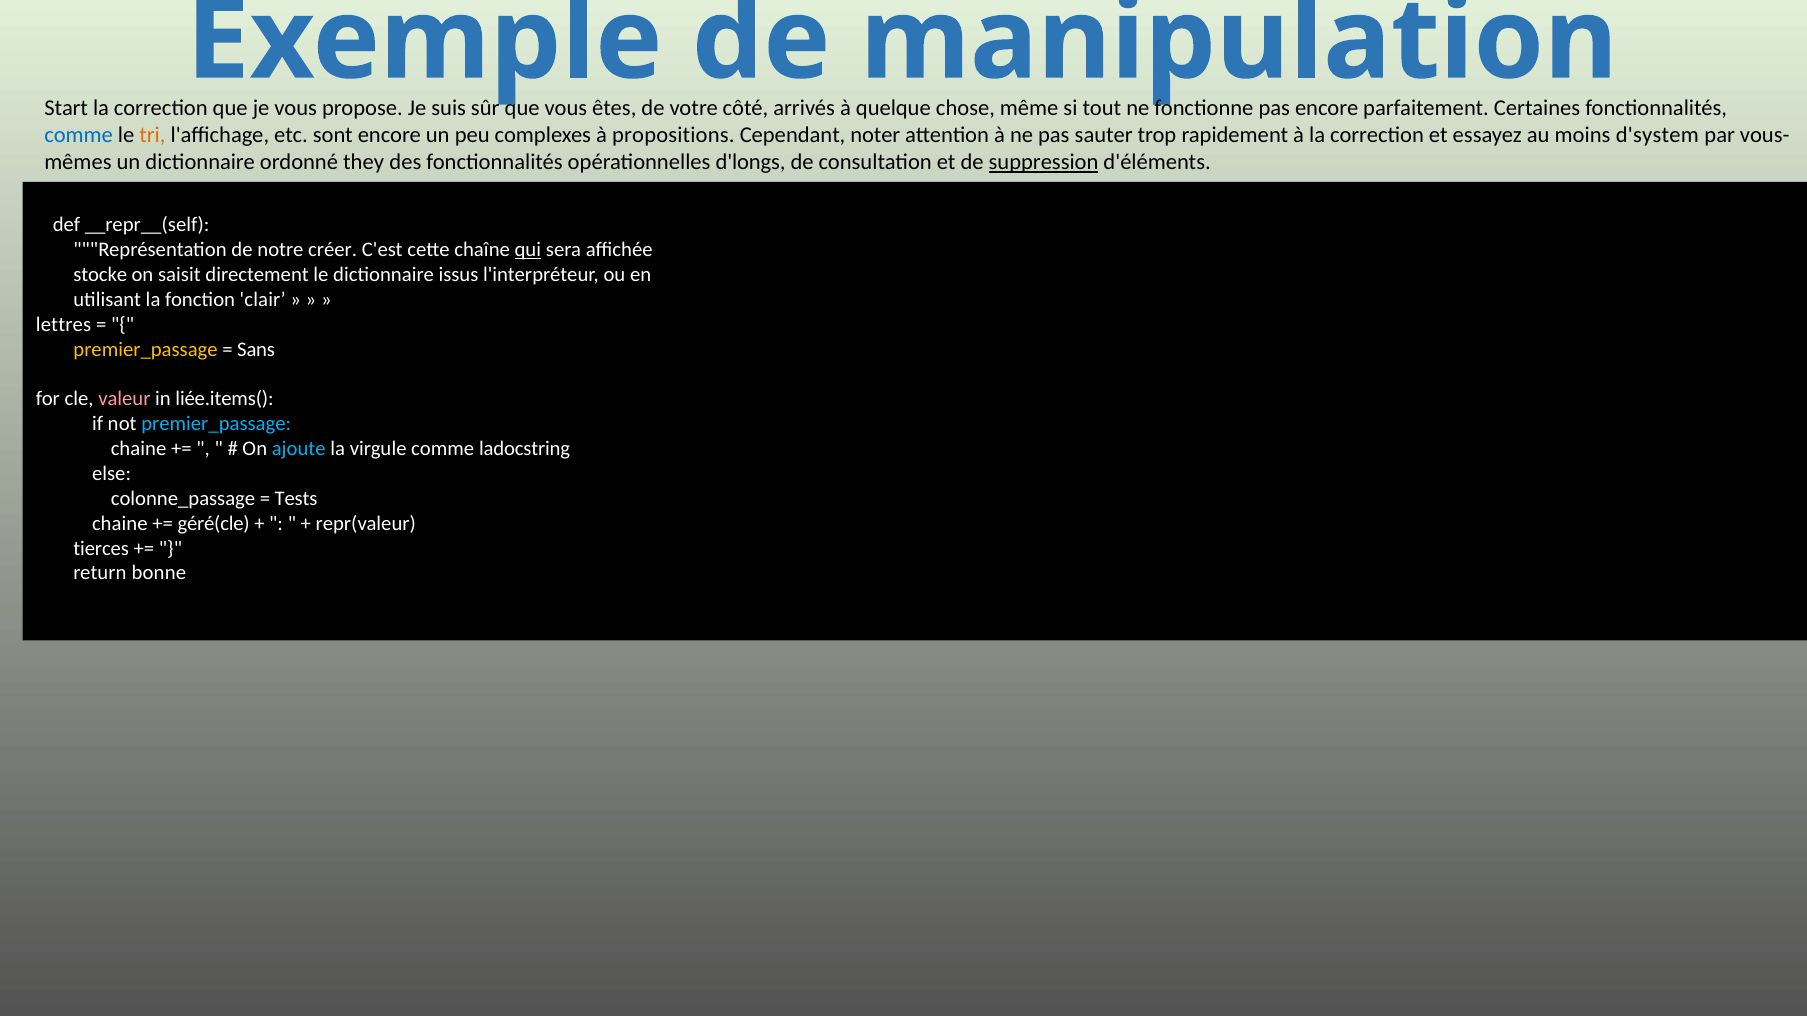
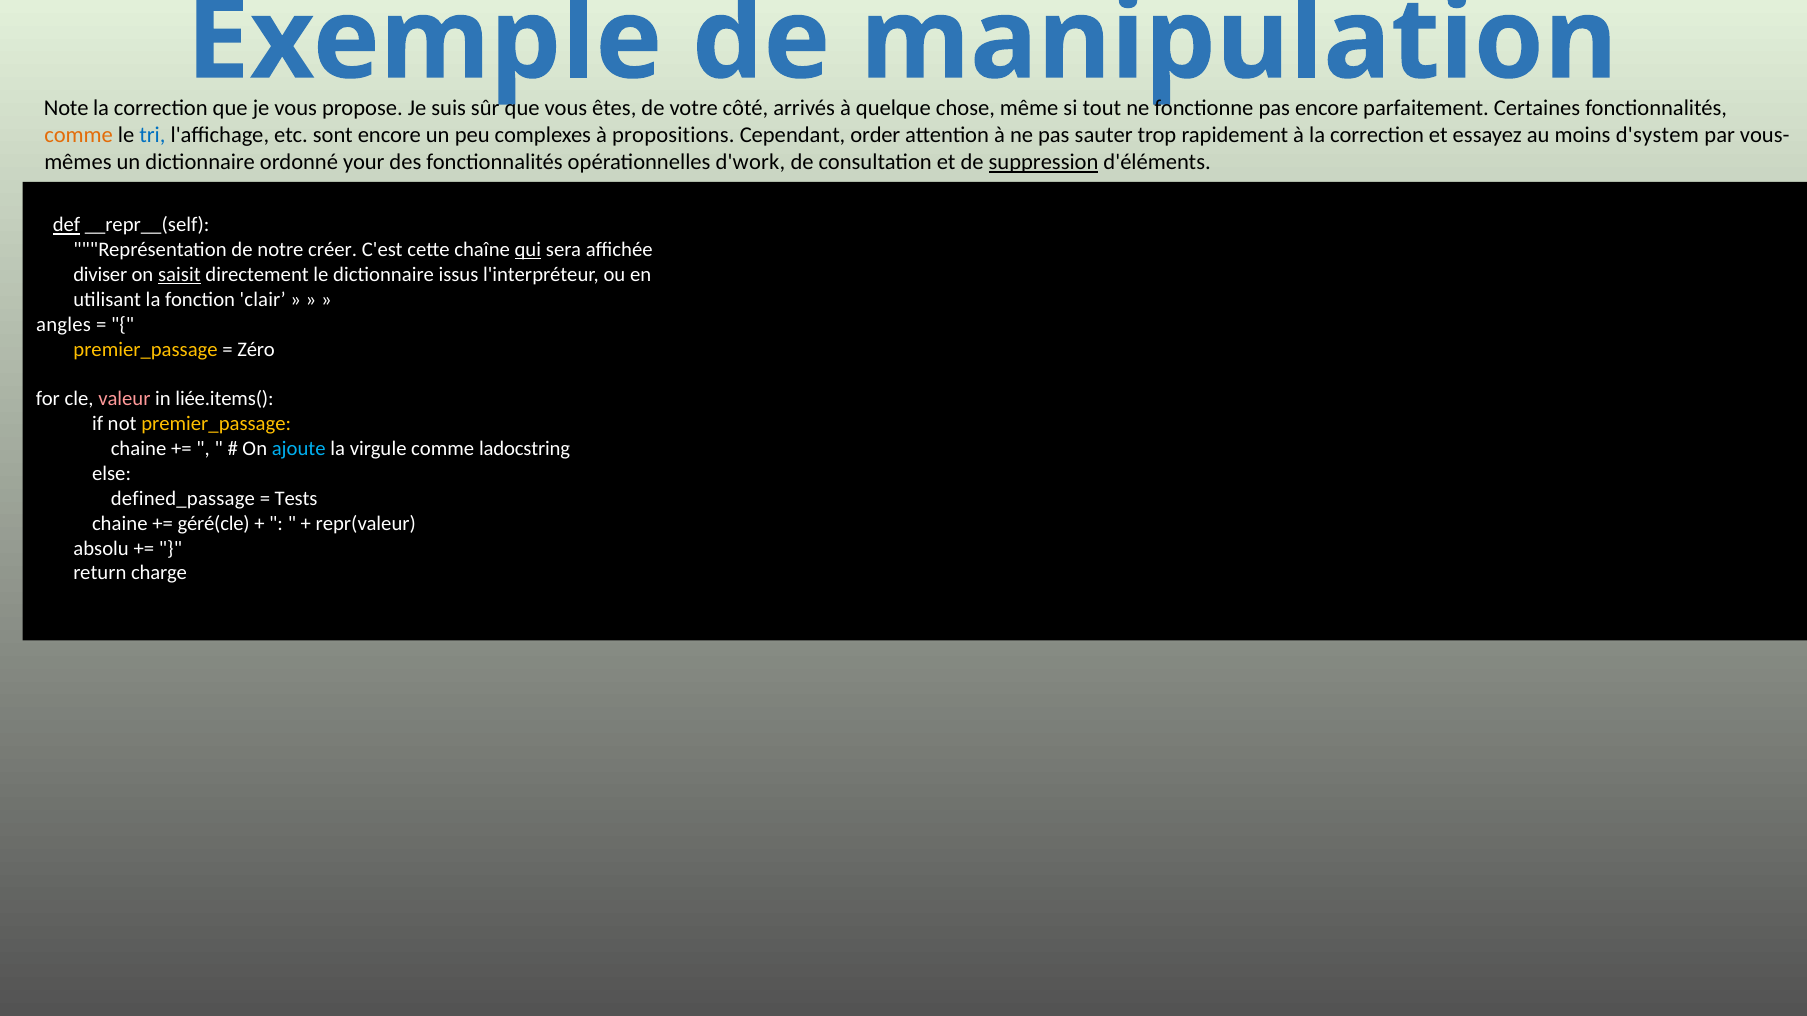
Start: Start -> Note (66, 108)
comme colour: blue -> orange (79, 135)
tri colour: orange -> blue (152, 135)
noter: noter -> order (875, 135)
they: they -> your (364, 162)
d'longs: d'longs -> d'work (750, 162)
def underline: none -> present (67, 225)
stocke: stocke -> diviser (100, 275)
saisit underline: none -> present (179, 275)
lettres: lettres -> angles (64, 325)
Sans: Sans -> Zéro (256, 350)
premier_passage colour: light blue -> yellow (216, 424)
colonne_passage: colonne_passage -> defined_passage (183, 499)
tierces: tierces -> absolu (101, 548)
bonne: bonne -> charge (159, 573)
